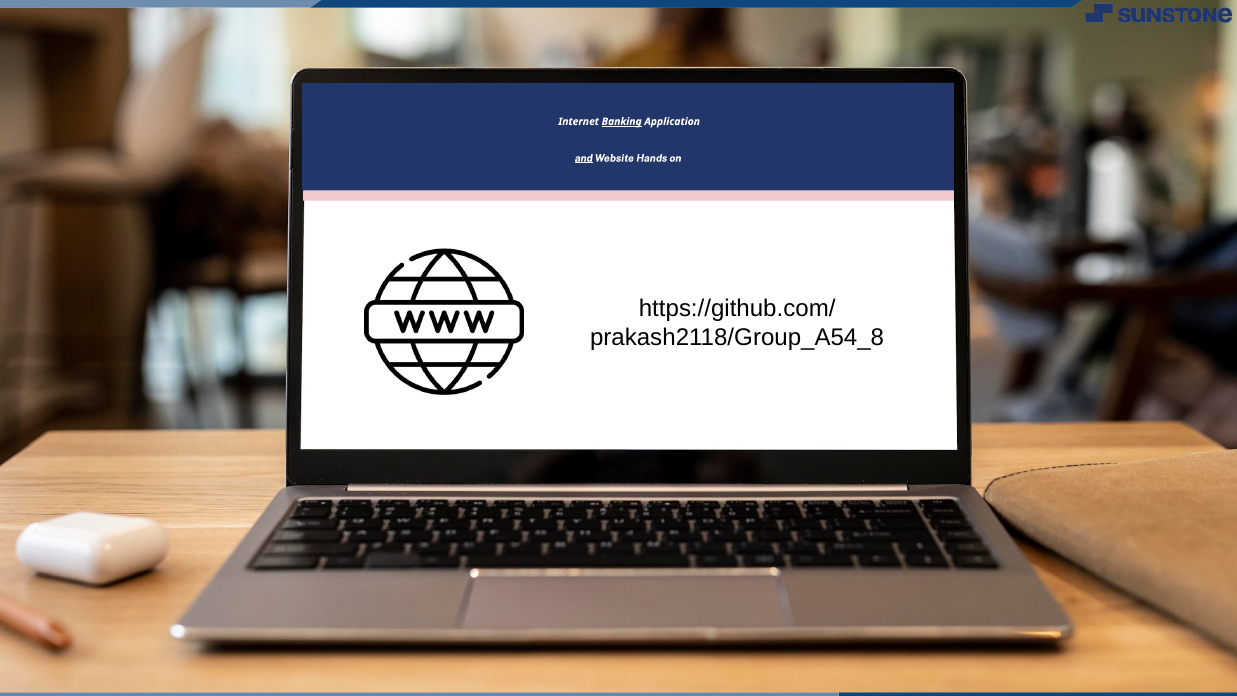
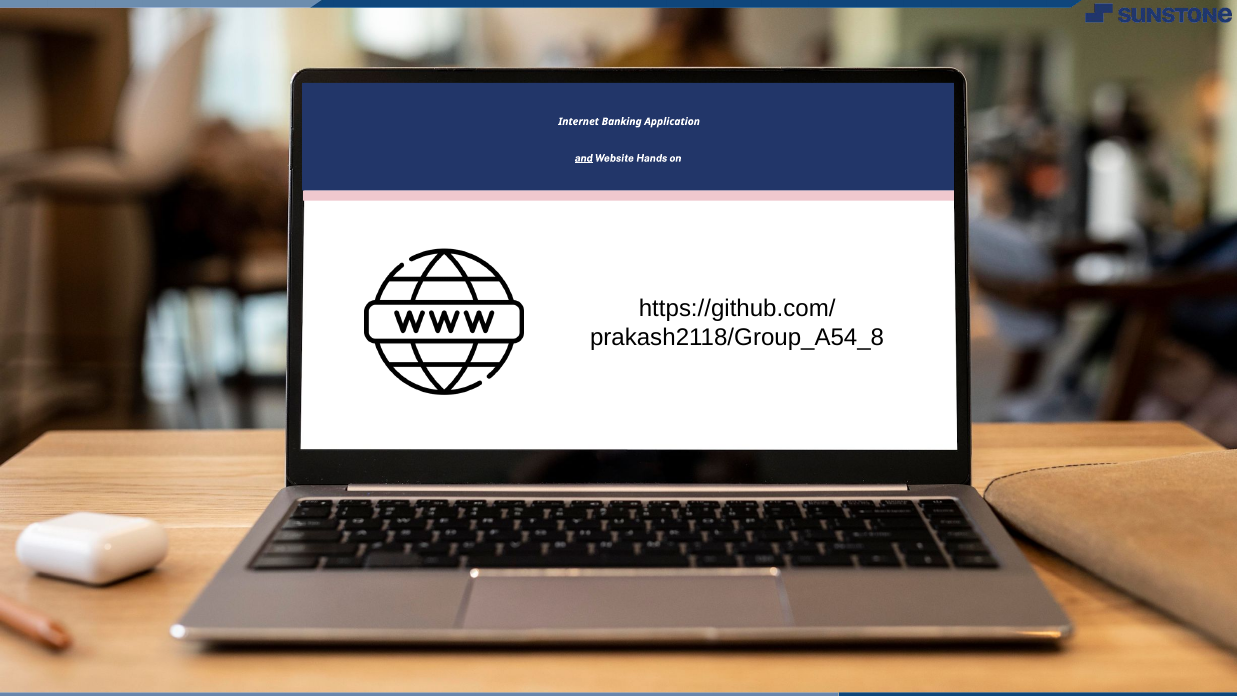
Banking underline: present -> none (622, 122)
